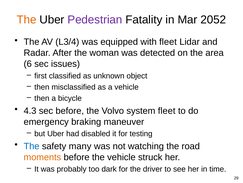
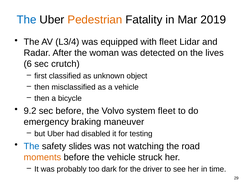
The colour: orange -> blue (27, 20)
Pedestrian colour: purple -> orange (95, 20)
2052: 2052 -> 2019 (213, 20)
area: area -> lives (215, 53)
issues: issues -> crutch (65, 64)
4.3: 4.3 -> 9.2 (30, 110)
many: many -> slides (80, 146)
